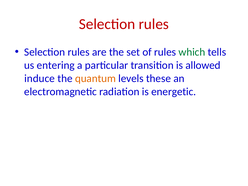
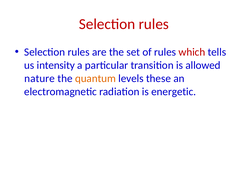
which colour: green -> red (192, 52)
entering: entering -> intensity (56, 65)
induce: induce -> nature (40, 78)
